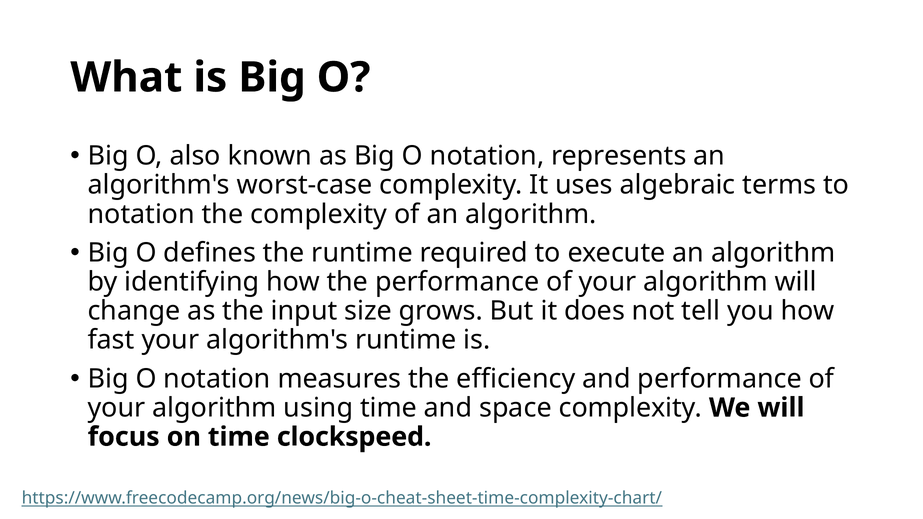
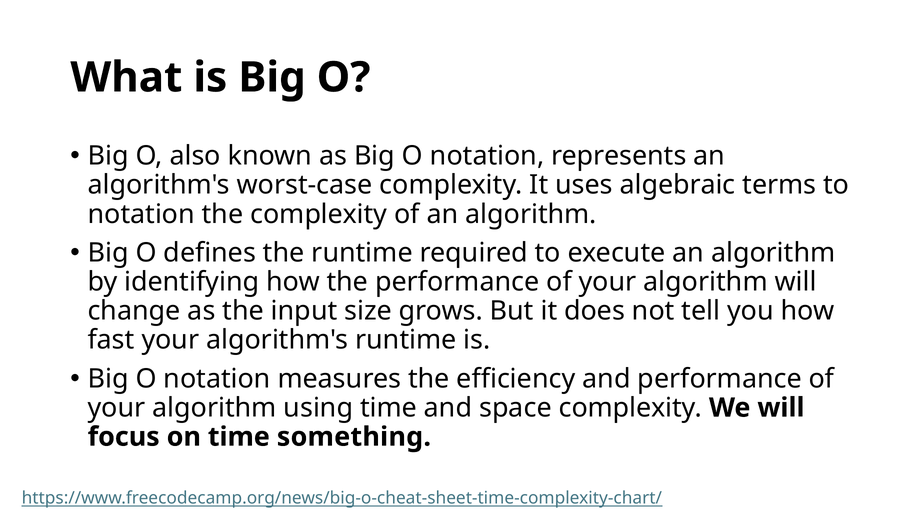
clockspeed: clockspeed -> something (354, 437)
